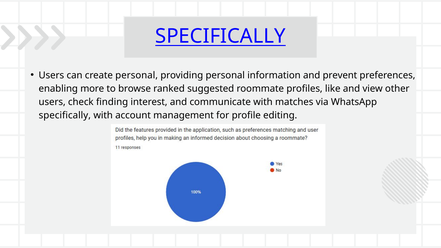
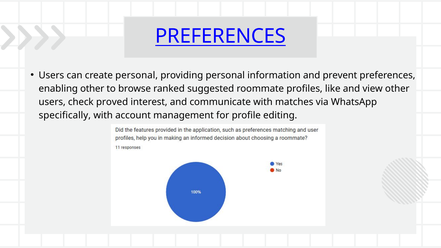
SPECIFICALLY: SPECIFICALLY -> PREFERENCES (221, 36)
enabling more: more -> other (92, 89)
finding: finding -> proved (112, 102)
